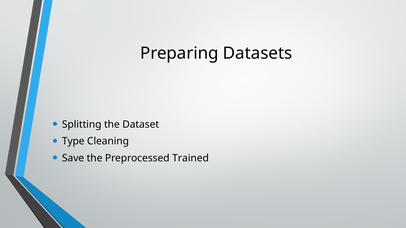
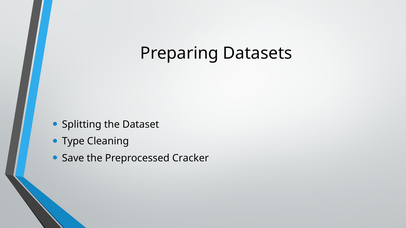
Trained: Trained -> Cracker (191, 158)
